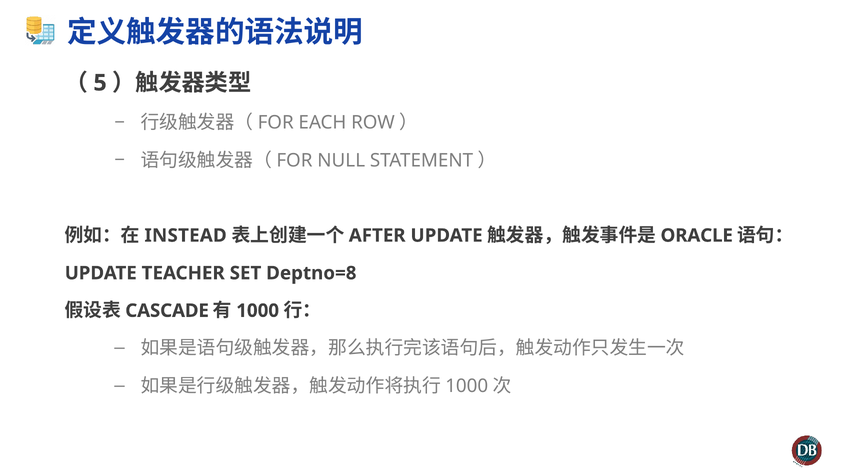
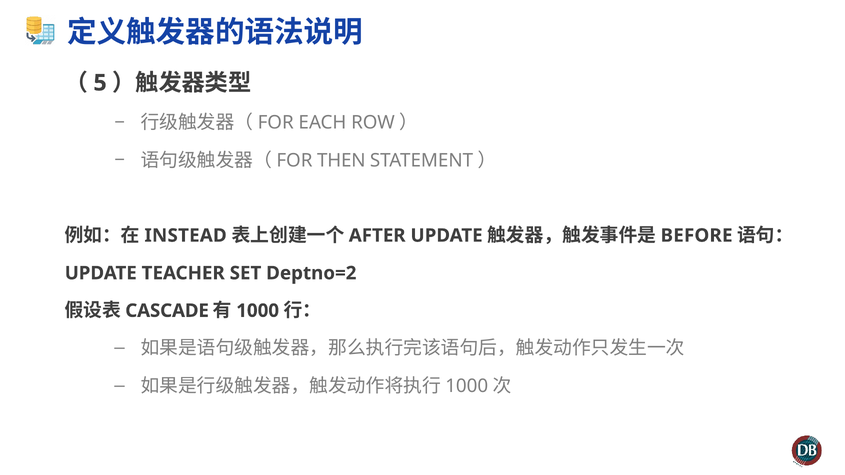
NULL: NULL -> THEN (341, 160)
ORACLE: ORACLE -> BEFORE (697, 236)
Deptno=8: Deptno=8 -> Deptno=2 (311, 273)
